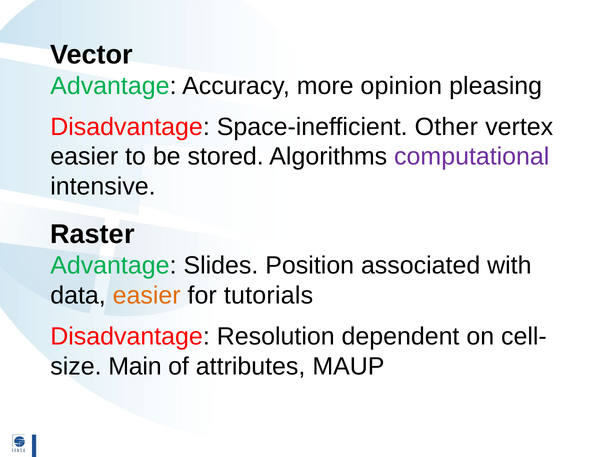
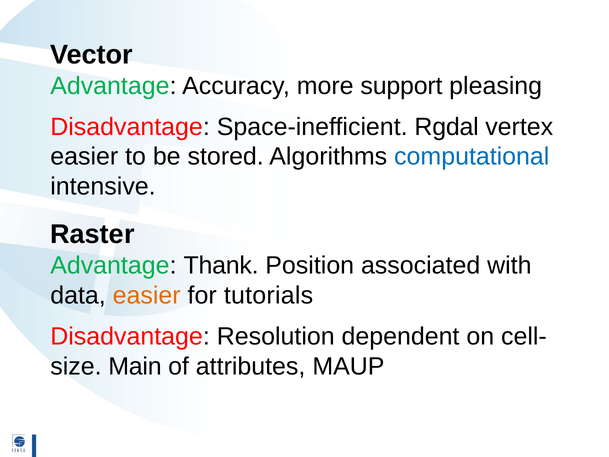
opinion: opinion -> support (401, 86)
Other: Other -> Rgdal (447, 127)
computational colour: purple -> blue (472, 157)
Slides: Slides -> Thank (221, 266)
